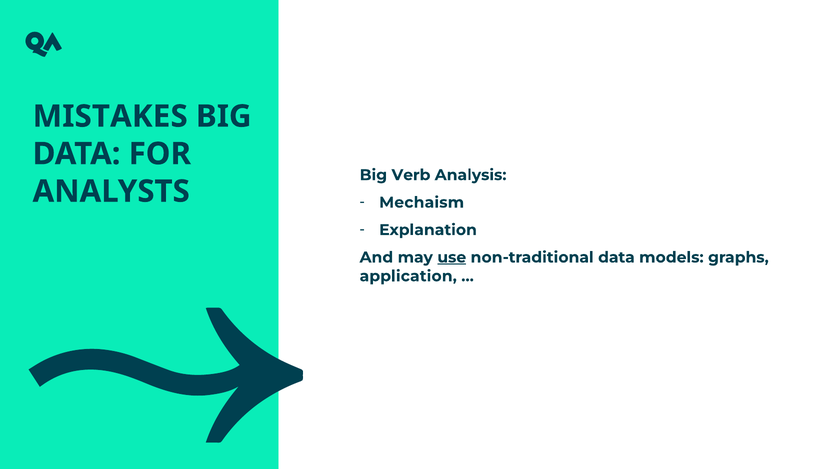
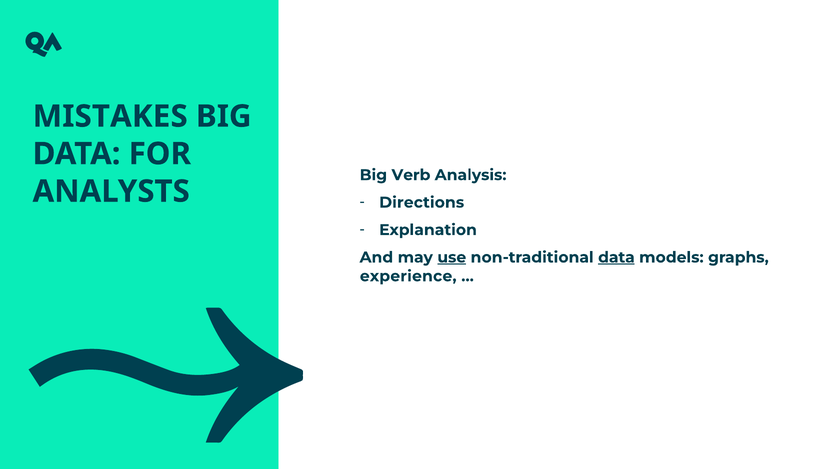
Mechaism: Mechaism -> Directions (422, 203)
data underline: none -> present (616, 257)
application: application -> experience (408, 276)
